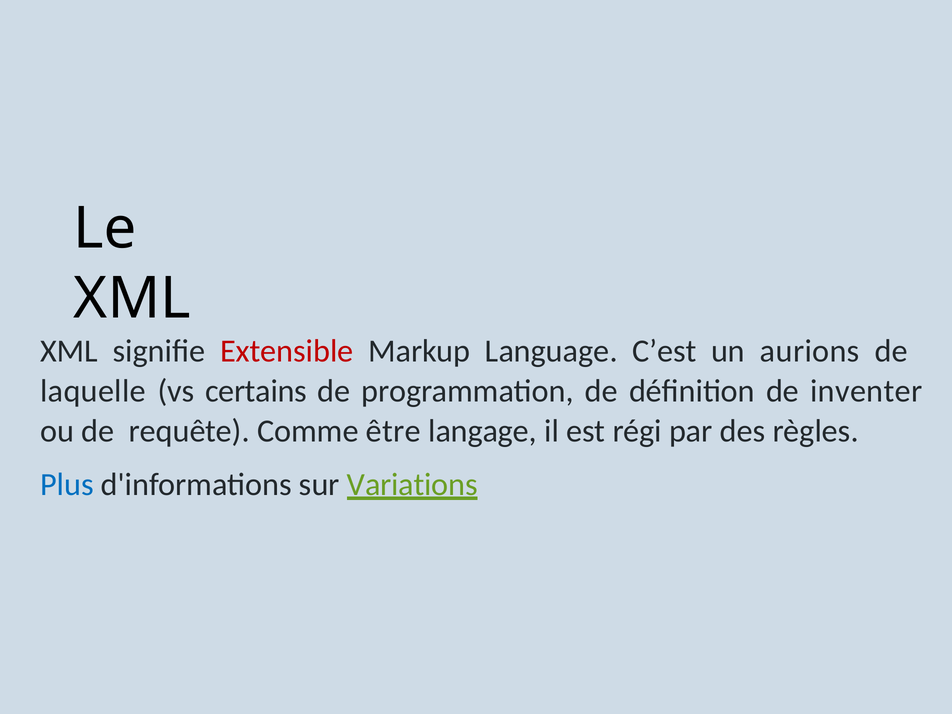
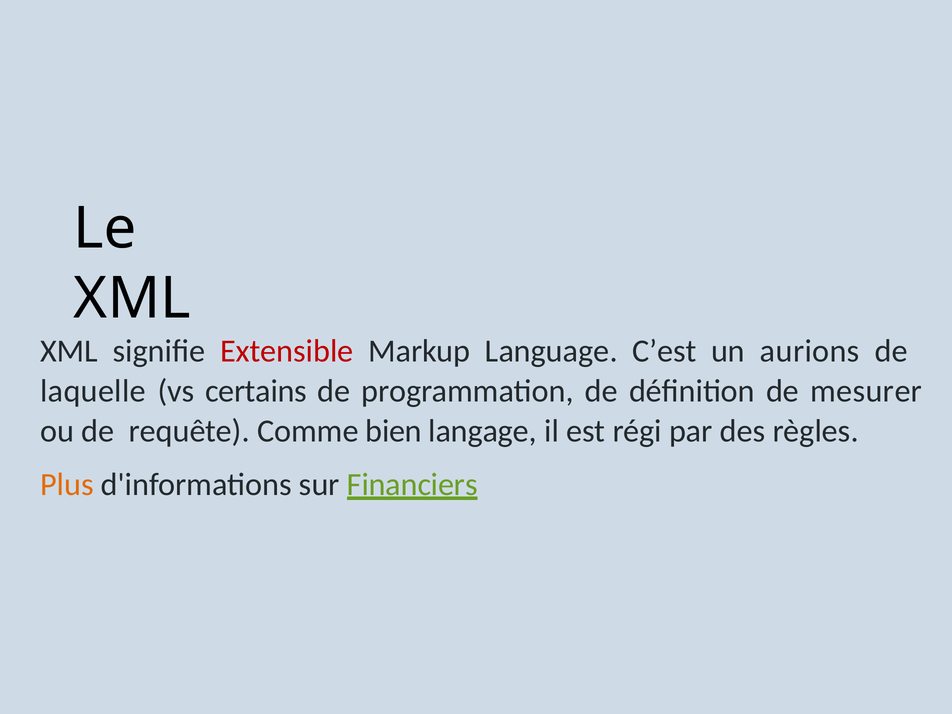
inventer: inventer -> mesurer (866, 391)
être: être -> bien (394, 431)
Plus colour: blue -> orange (67, 484)
Variations: Variations -> Financiers (412, 484)
